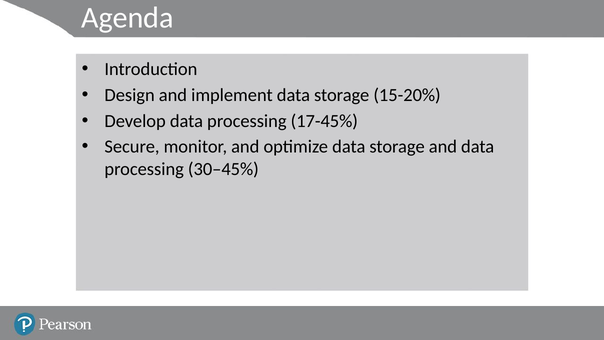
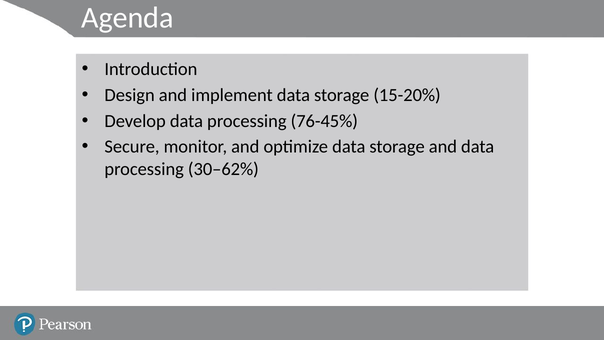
17-45%: 17-45% -> 76-45% (324, 121)
30–45%: 30–45% -> 30–62% (223, 169)
